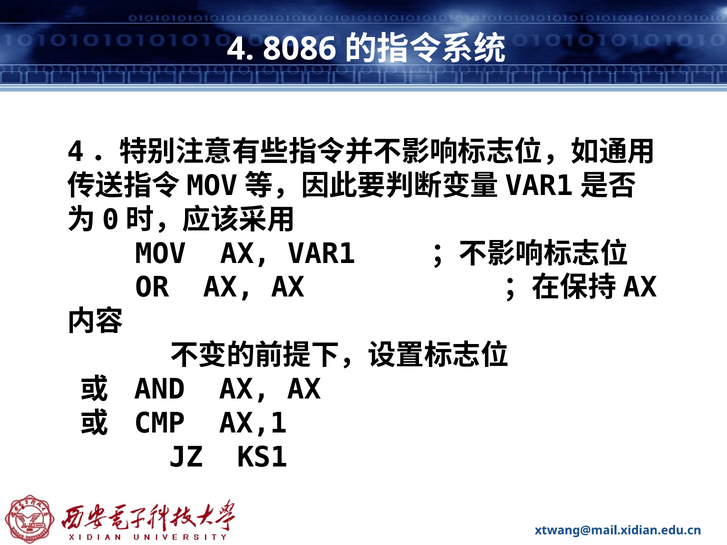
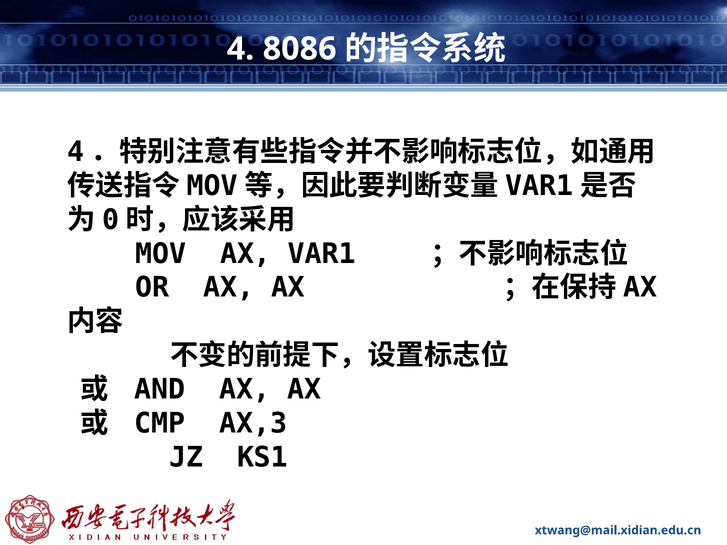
AX,1: AX,1 -> AX,3 (253, 424)
